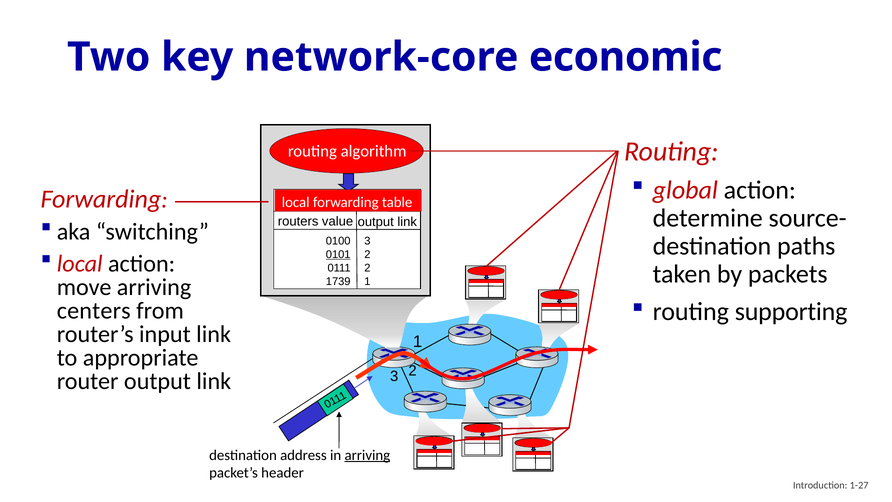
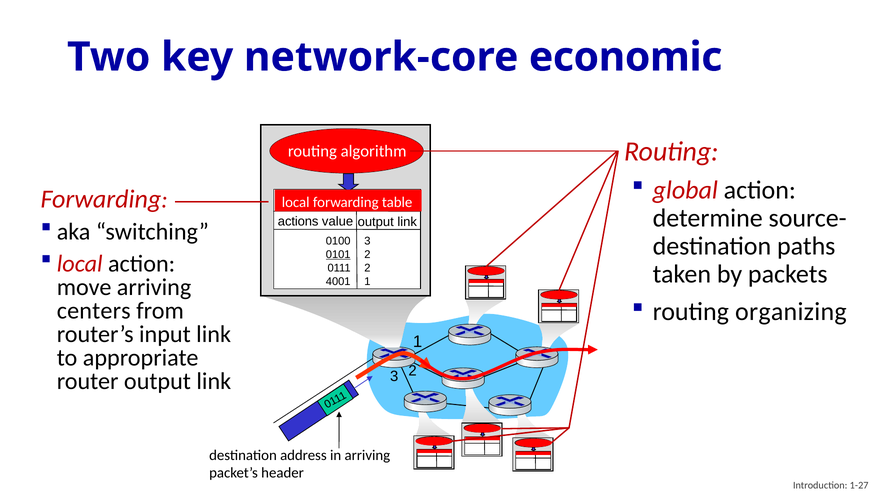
routers: routers -> actions (298, 222)
1739: 1739 -> 4001 (338, 281)
supporting: supporting -> organizing (791, 312)
arriving underline: present -> none (367, 455)
